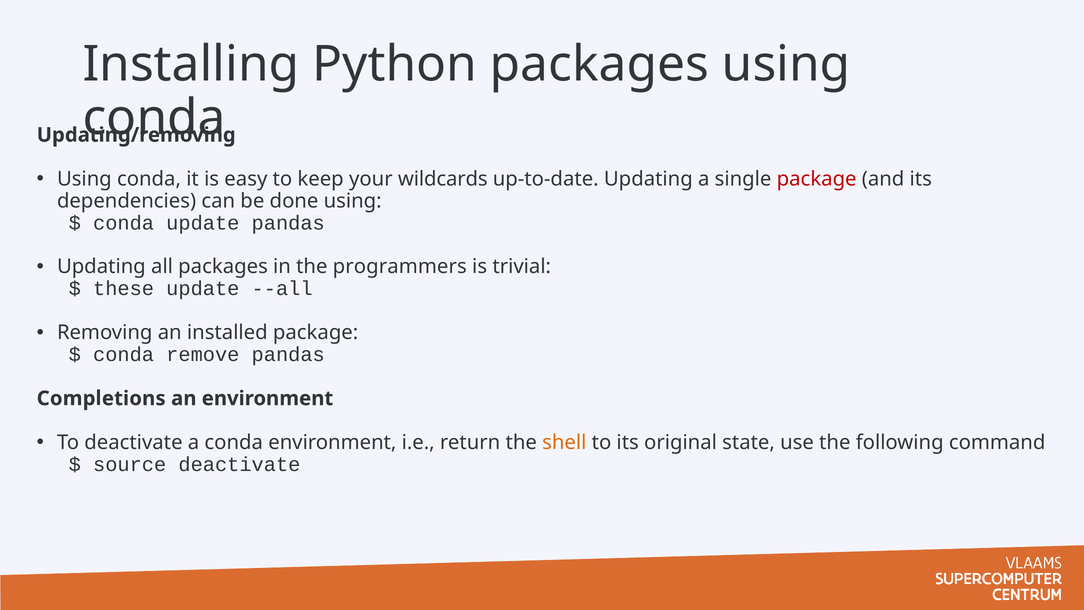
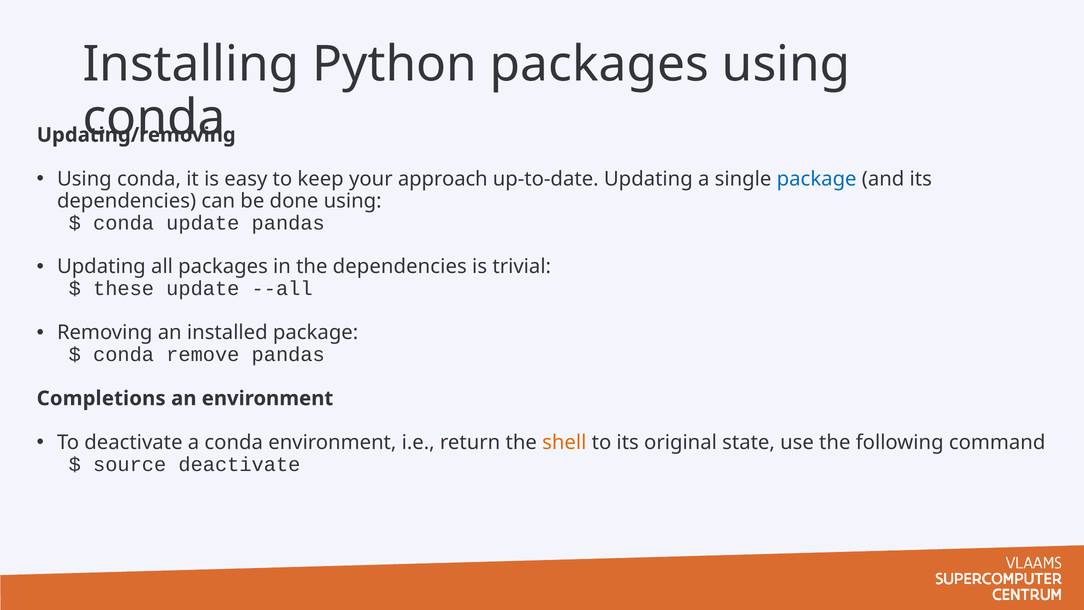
wildcards: wildcards -> approach (443, 179)
package colour: red -> blue (817, 179)
the programmers: programmers -> dependencies (400, 267)
